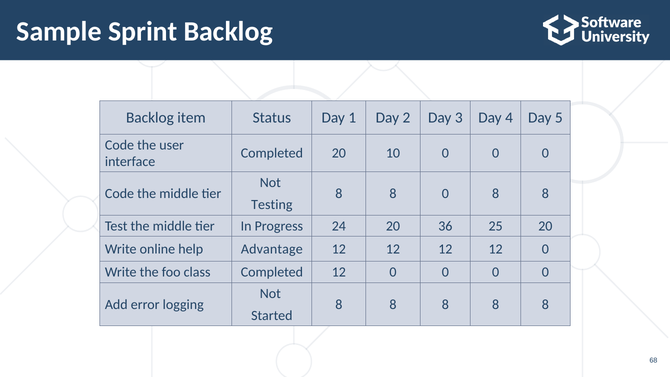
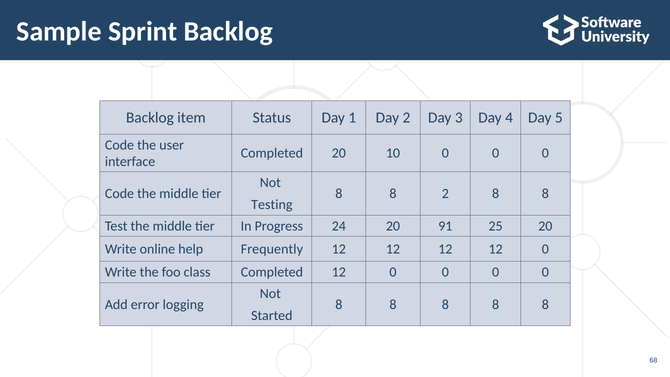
8 0: 0 -> 2 (445, 194)
36: 36 -> 91 (445, 226)
Advantage: Advantage -> Frequently (272, 249)
